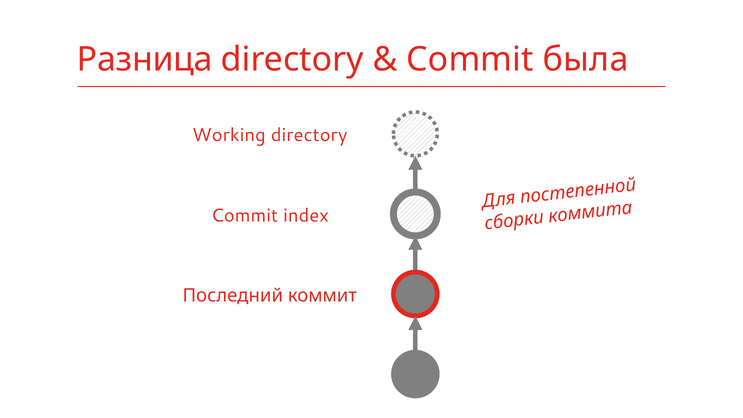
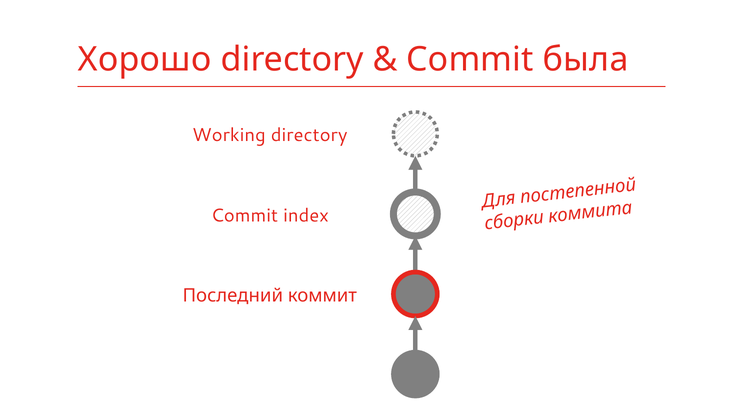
Разница: Разница -> Хорошо (145, 59)
